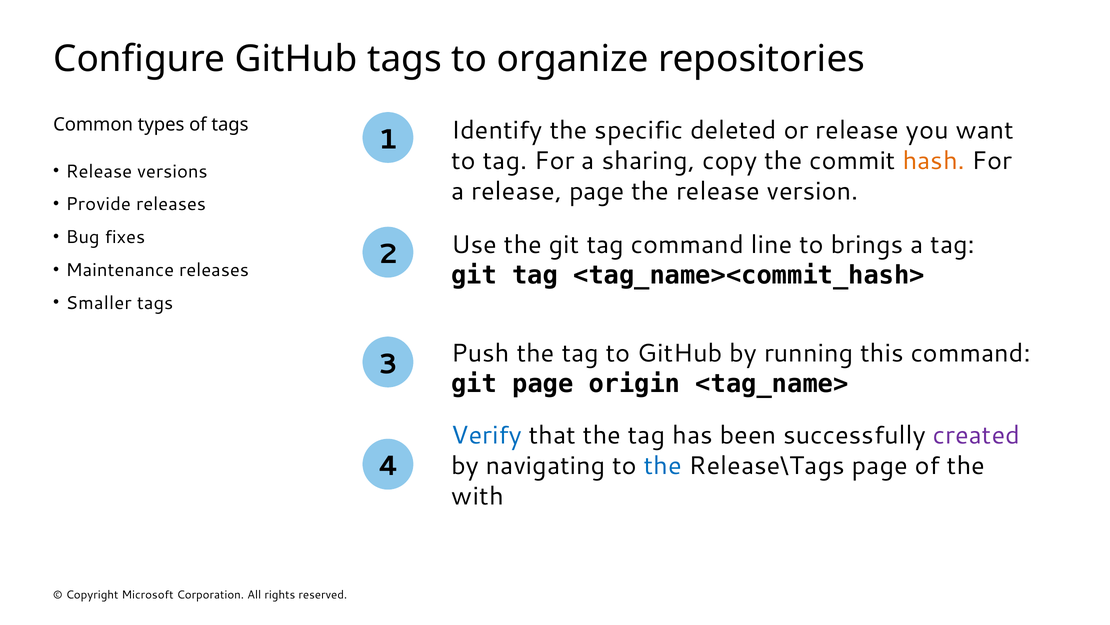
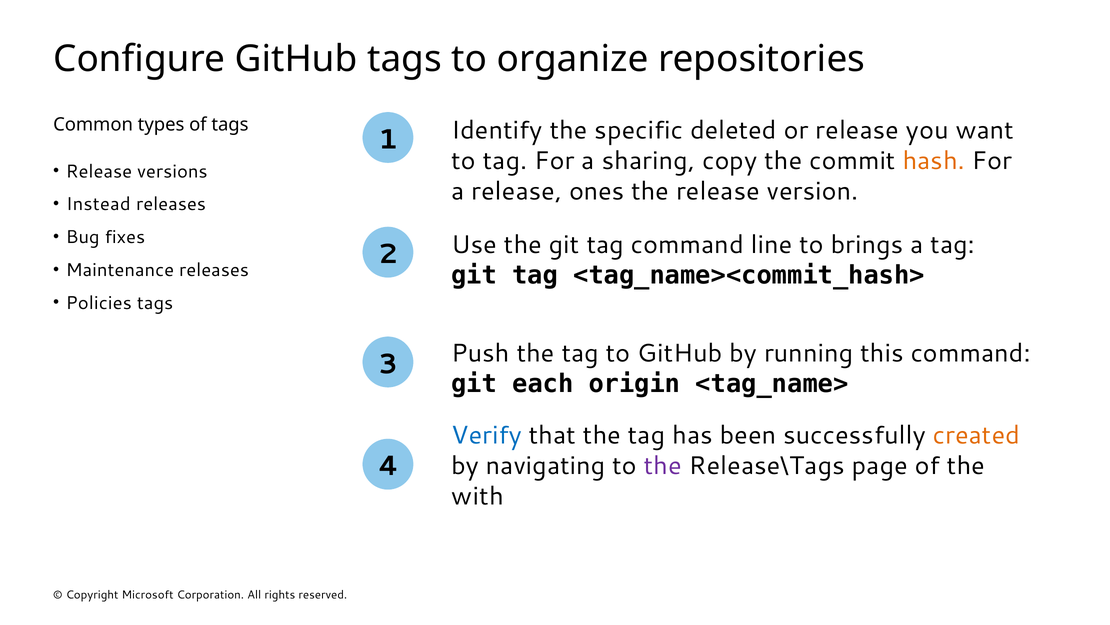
release page: page -> ones (597, 191)
Provide: Provide -> Instead (98, 204)
Smaller: Smaller -> Policies (99, 303)
git page: page -> each (543, 383)
created colour: purple -> orange (976, 435)
the colour: blue -> purple (663, 465)
